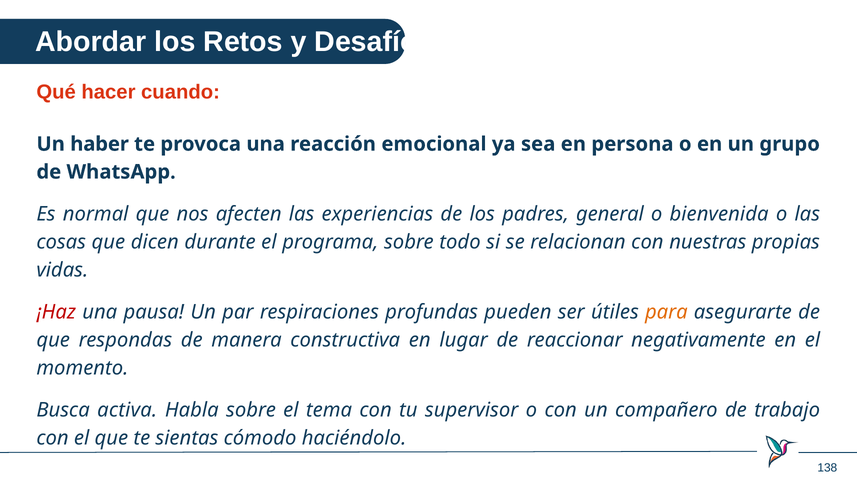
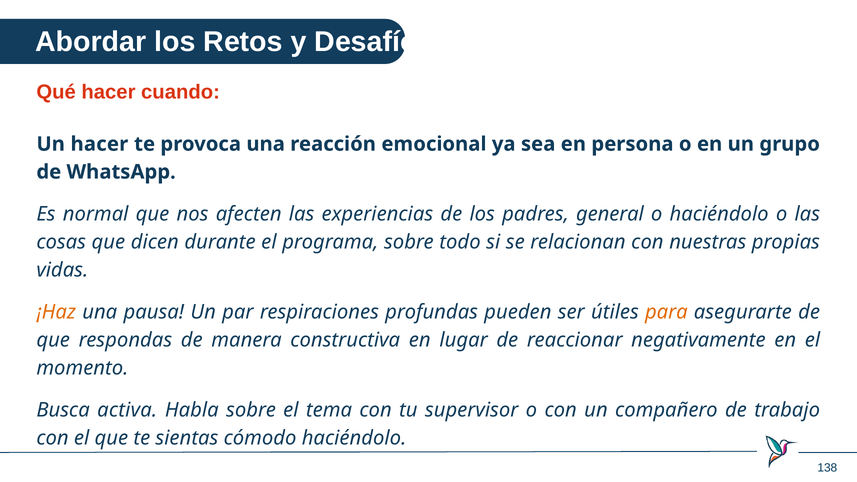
Un haber: haber -> hacer (99, 144)
o bienvenida: bienvenida -> haciéndolo (719, 214)
¡Haz colour: red -> orange (56, 312)
